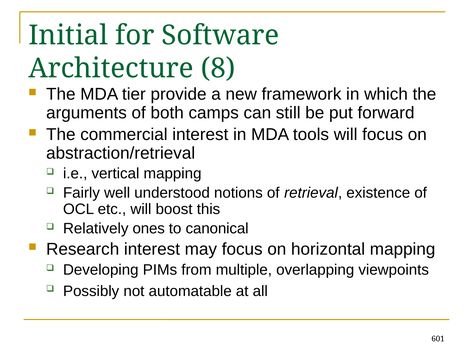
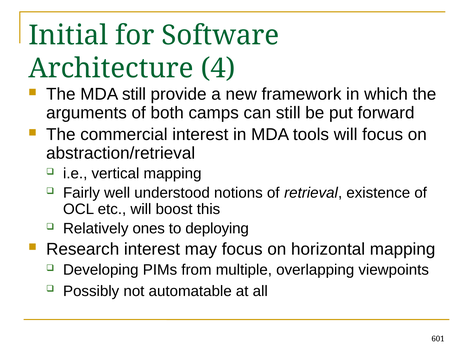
8: 8 -> 4 (218, 68)
MDA tier: tier -> still (134, 94)
canonical: canonical -> deploying (217, 228)
